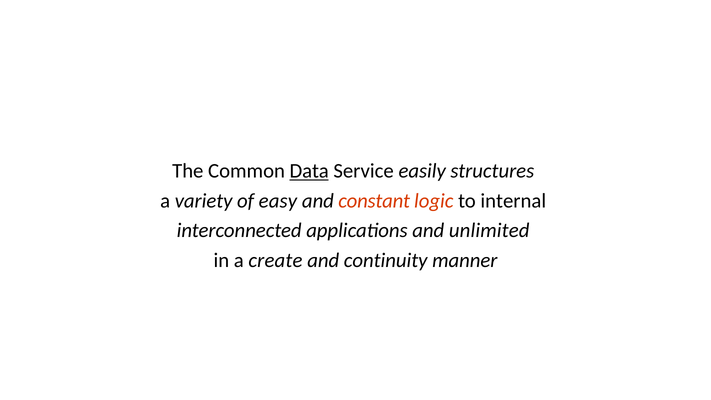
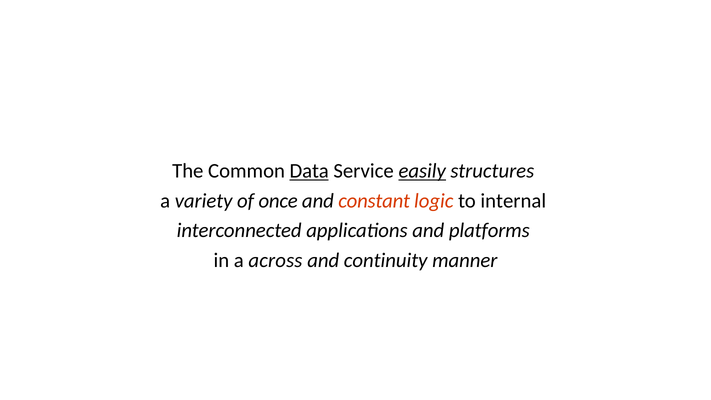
easily underline: none -> present (422, 171)
easy: easy -> once (278, 201)
unlimited: unlimited -> platforms (489, 231)
create: create -> across (275, 260)
